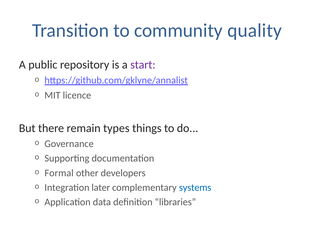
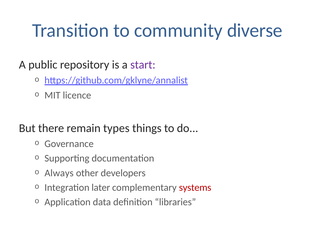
quality: quality -> diverse (255, 30)
Formal: Formal -> Always (59, 172)
systems colour: blue -> red (195, 187)
